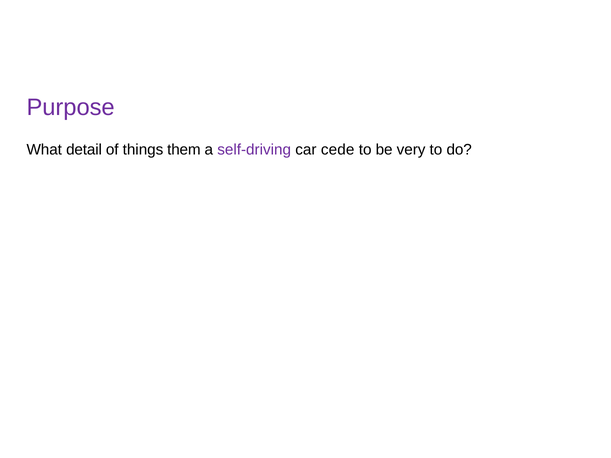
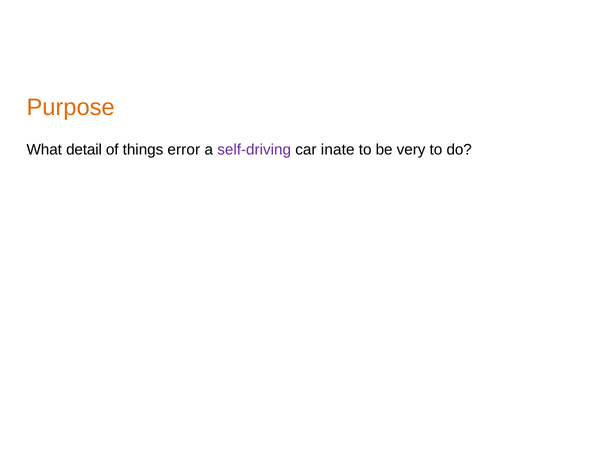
Purpose colour: purple -> orange (71, 108)
them: them -> error (184, 150)
cede: cede -> inate (338, 150)
